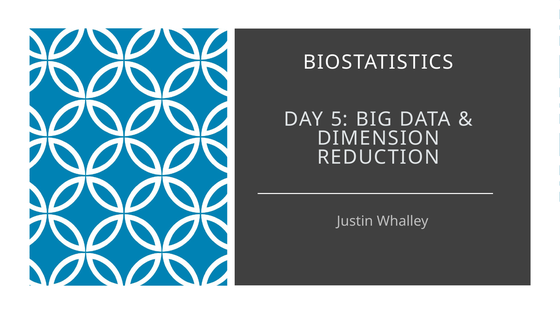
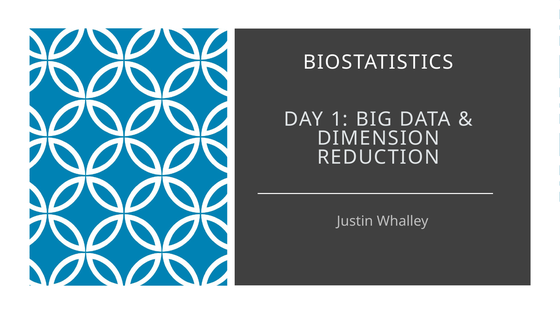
5: 5 -> 1 (339, 119)
